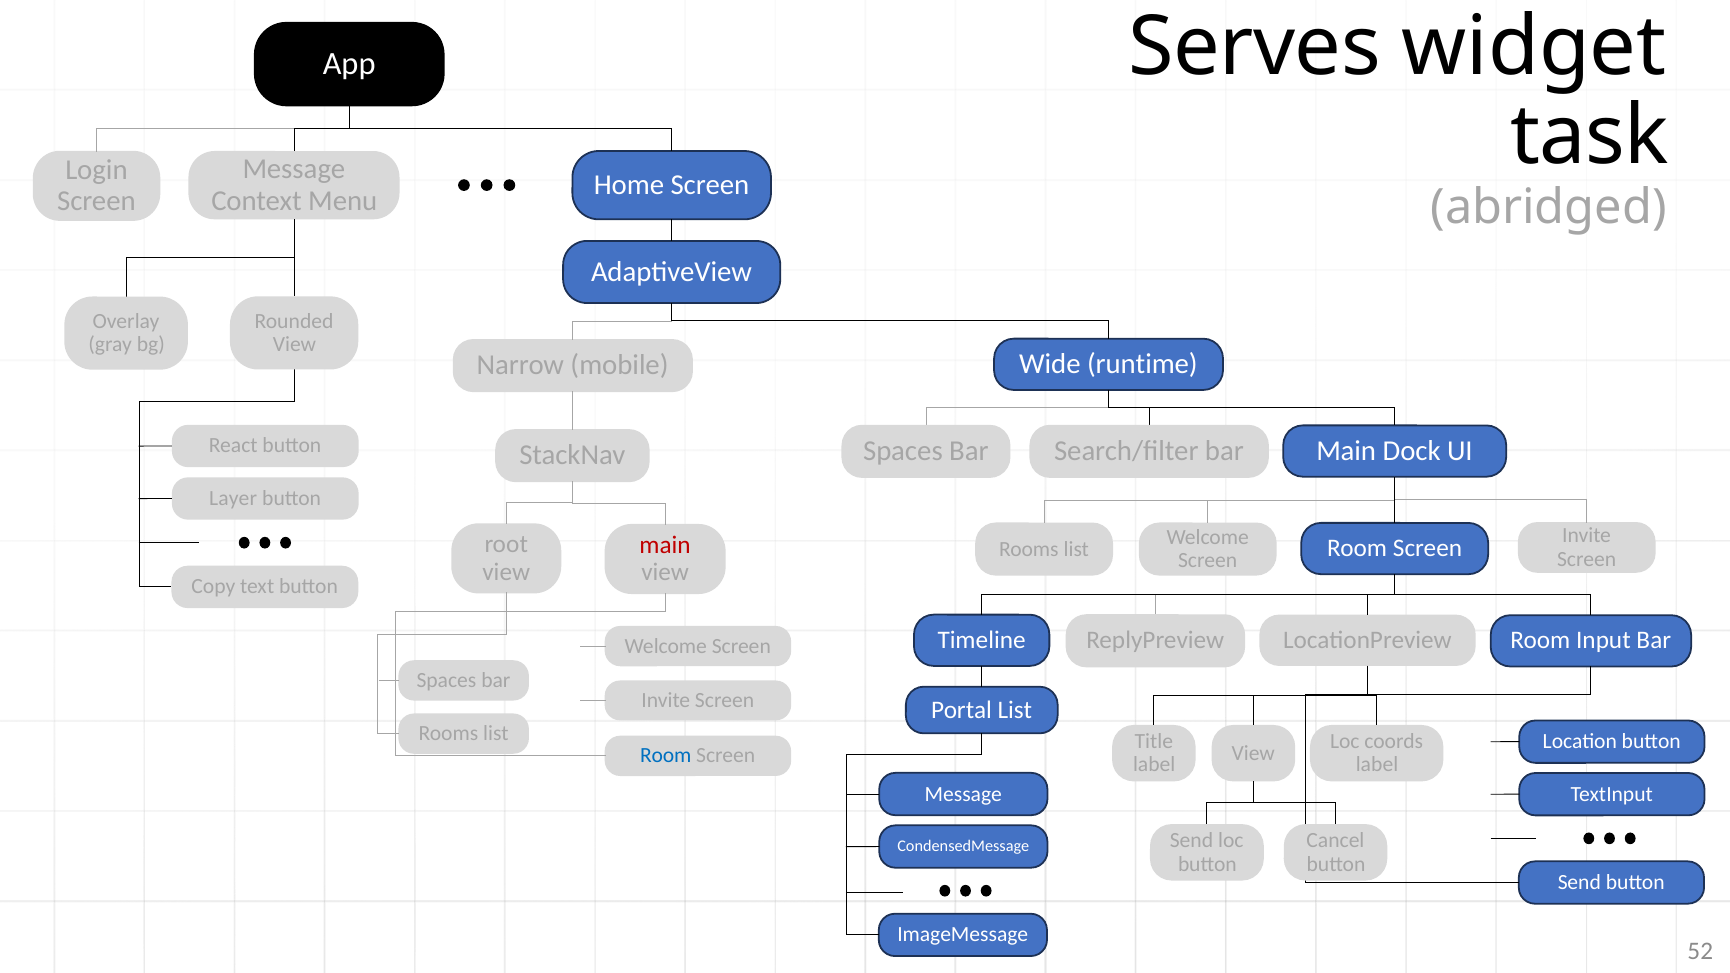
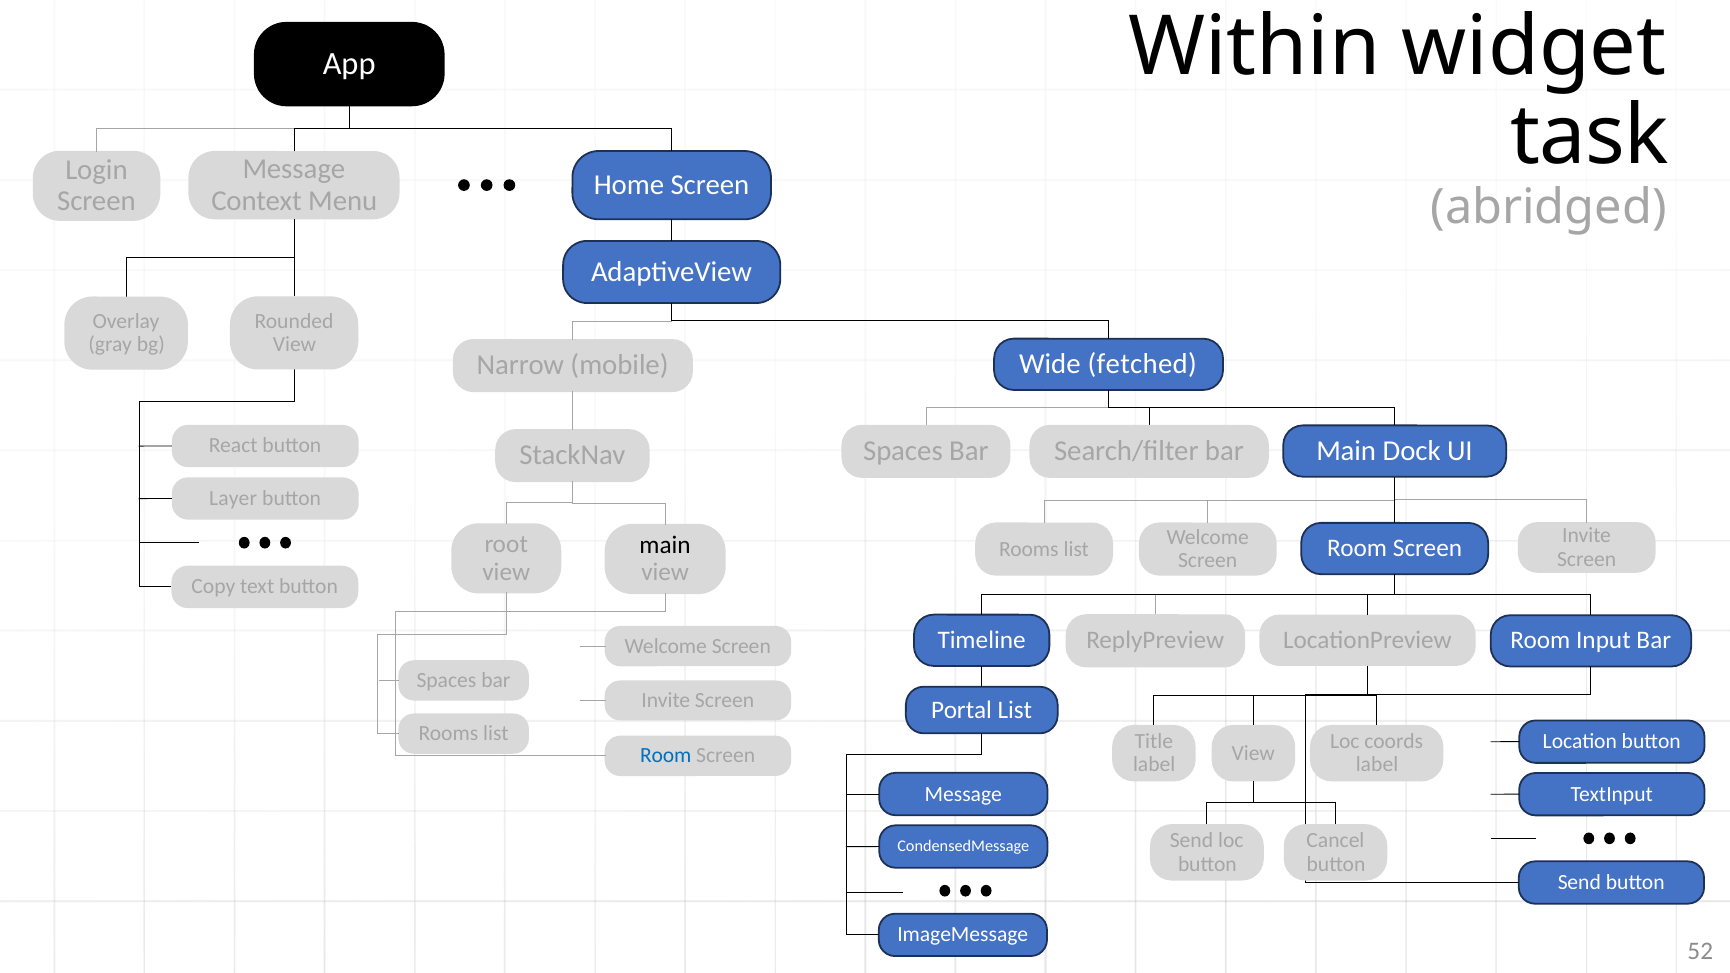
Serves: Serves -> Within (1254, 47)
runtime: runtime -> fetched (1142, 364)
main colour: red -> black (665, 545)
